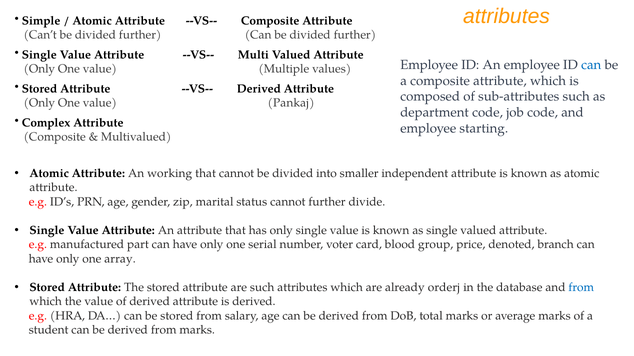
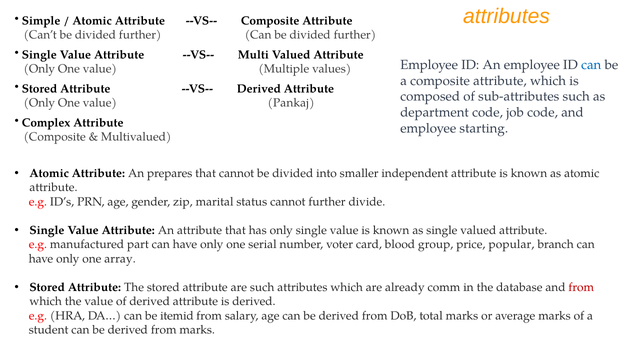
working: working -> prepares (170, 174)
denoted: denoted -> popular (511, 245)
orderj: orderj -> comm (444, 288)
from colour: blue -> red (581, 288)
be stored: stored -> itemid (177, 316)
